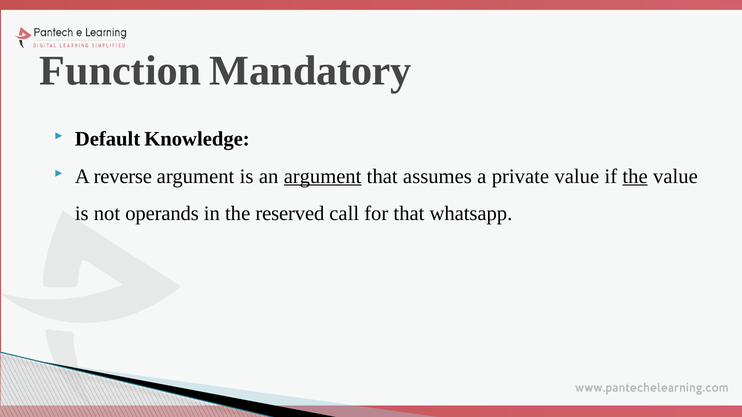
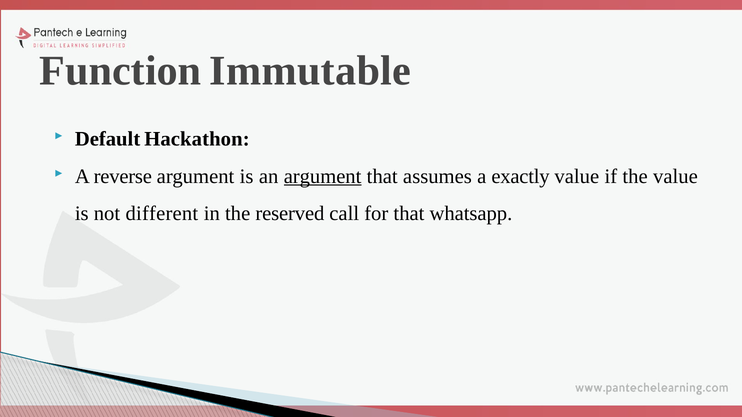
Mandatory: Mandatory -> Immutable (310, 71)
Knowledge: Knowledge -> Hackathon (197, 139)
private: private -> exactly (521, 176)
the underline: present -> none (635, 176)
operands: operands -> different (162, 214)
